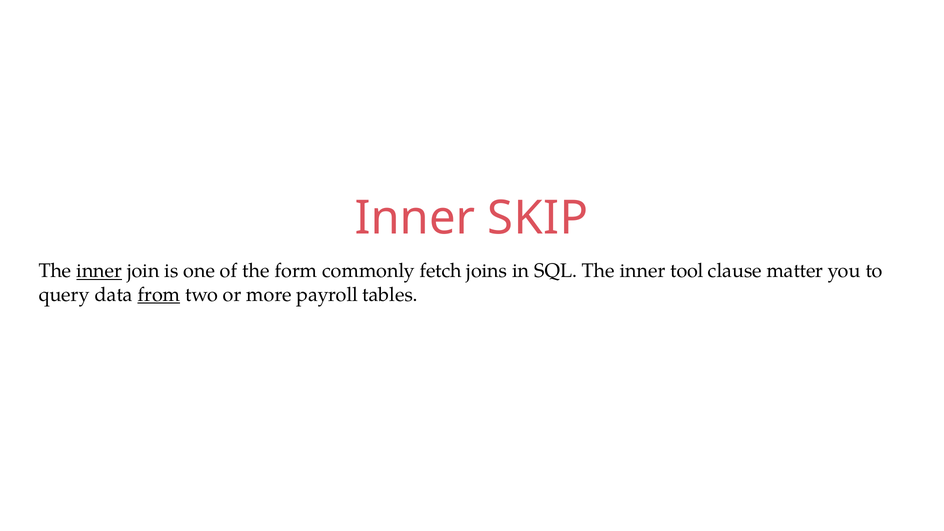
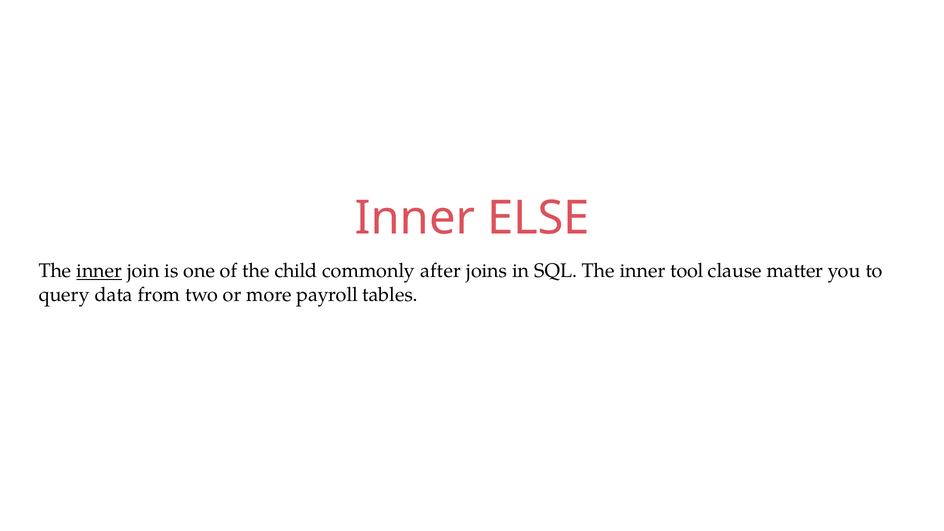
SKIP: SKIP -> ELSE (538, 218)
form: form -> child (296, 271)
fetch: fetch -> after (441, 271)
from underline: present -> none (159, 295)
